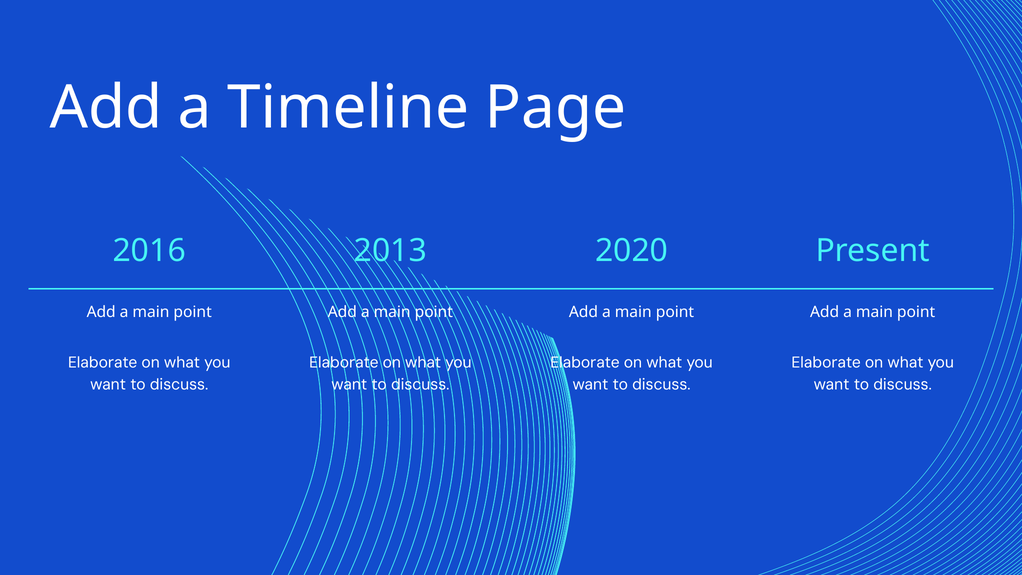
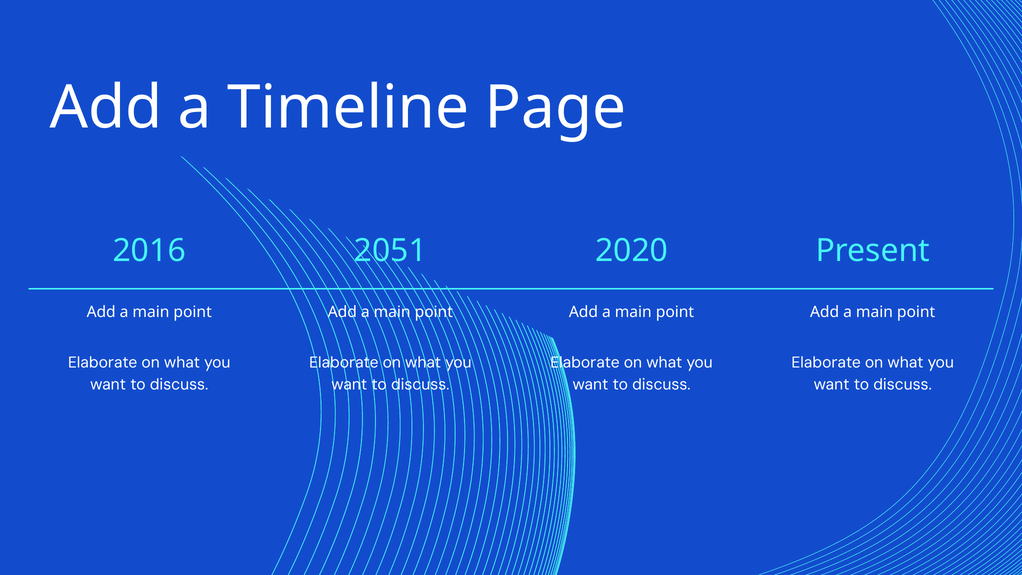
2013: 2013 -> 2051 (390, 251)
